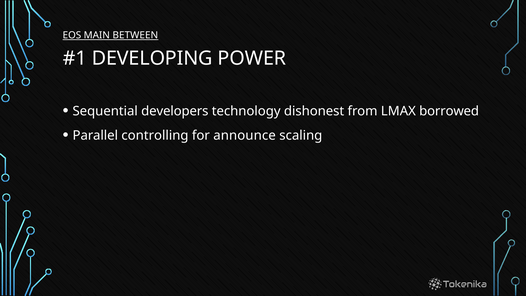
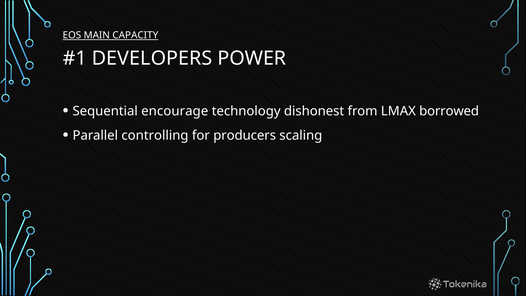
BETWEEN: BETWEEN -> CAPACITY (135, 35)
DEVELOPING: DEVELOPING -> DEVELOPERS (152, 58)
developers: developers -> encourage (175, 111)
announce: announce -> producers (245, 135)
